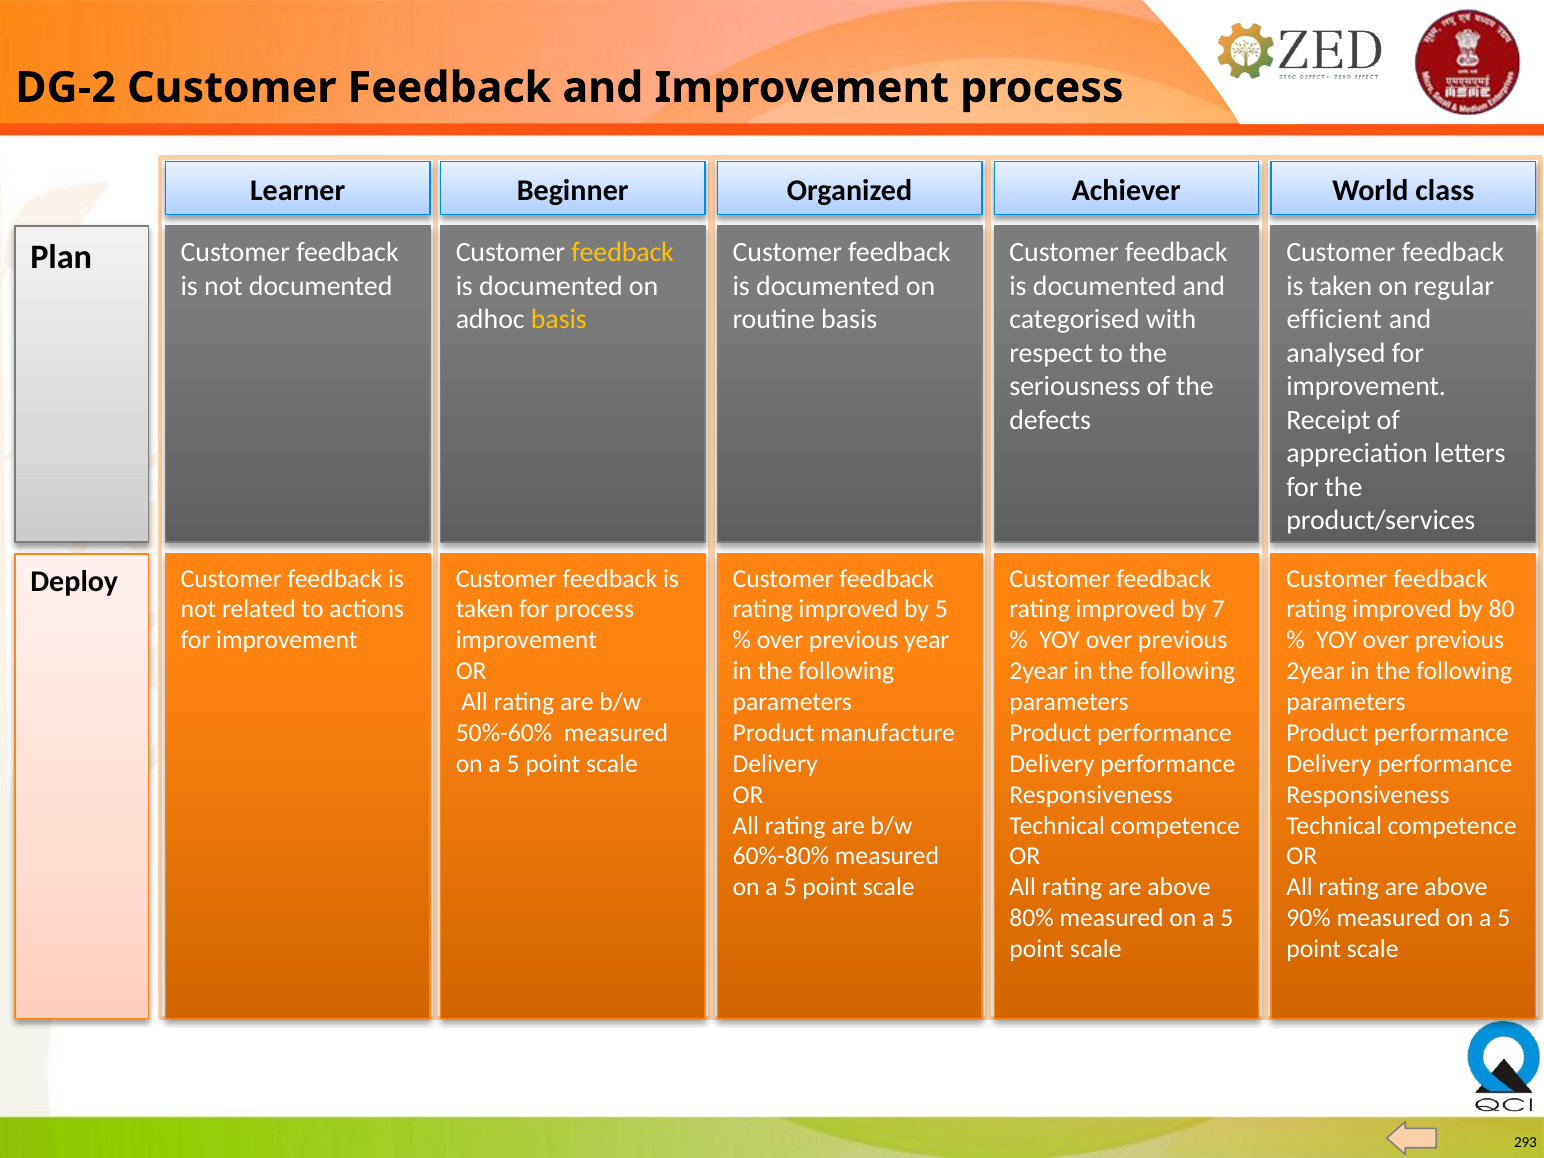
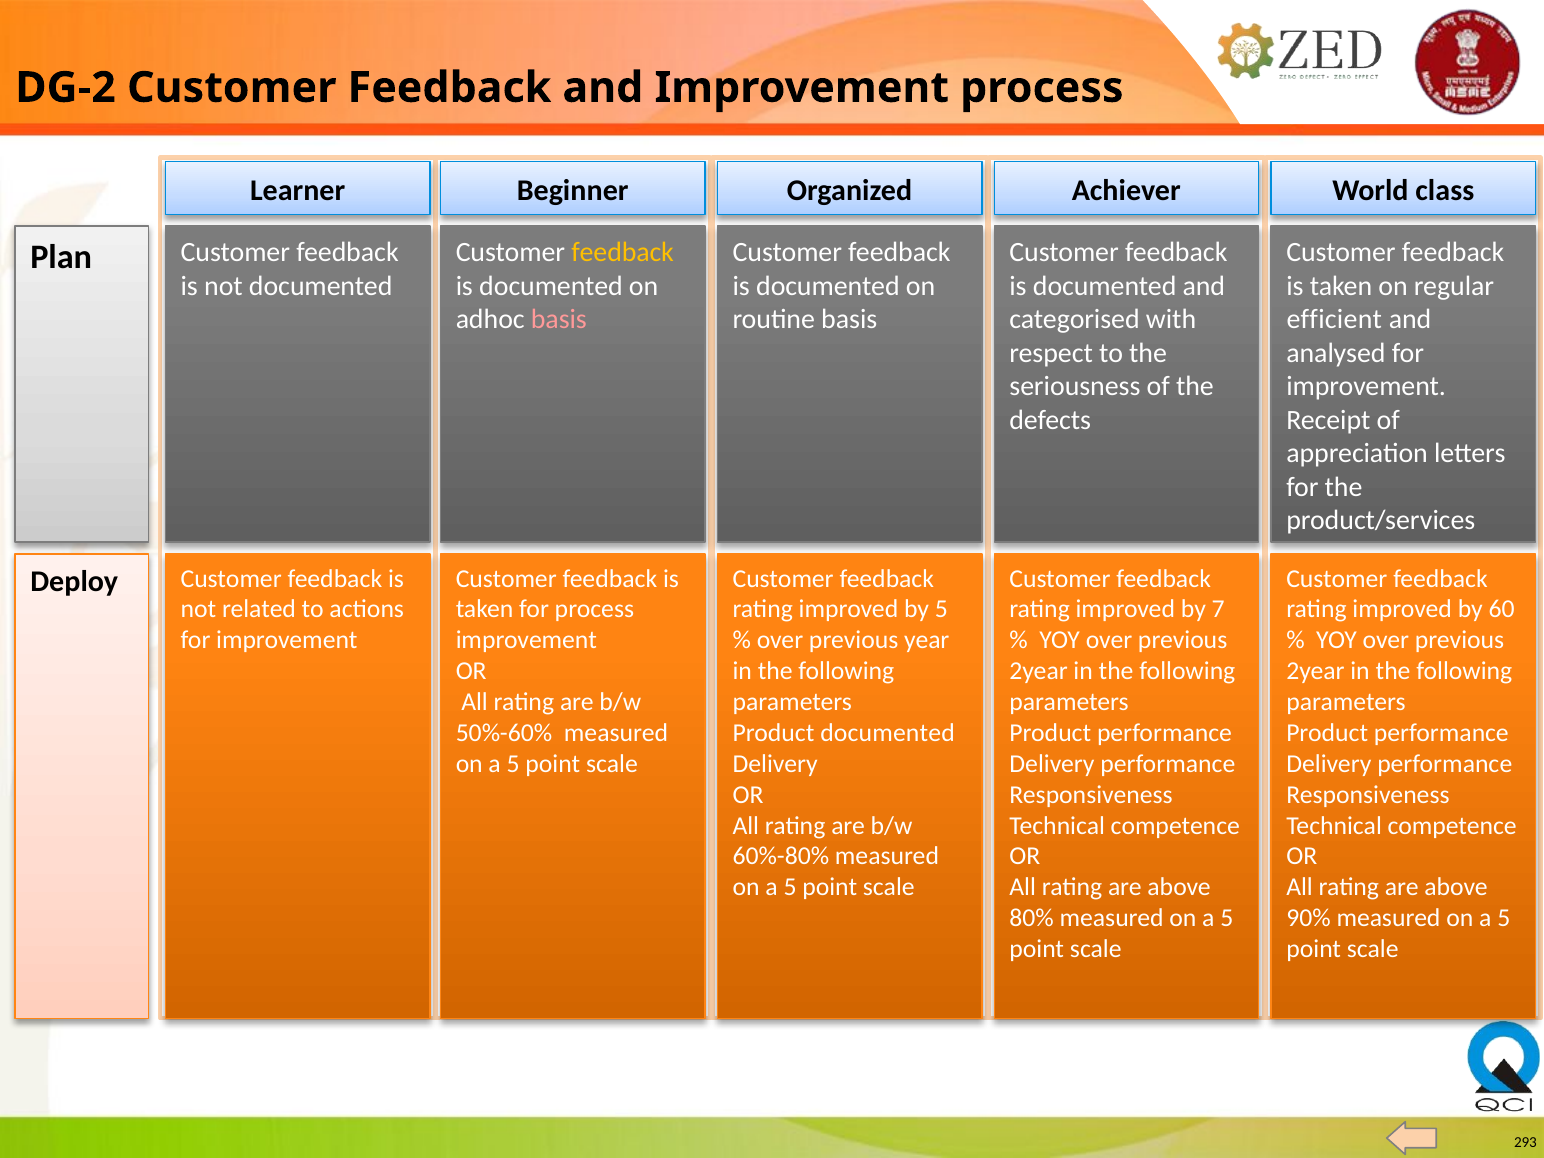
basis colour: yellow -> pink (559, 319)
80: 80 -> 60 (1502, 609)
Product manufacture: manufacture -> documented (888, 733)
